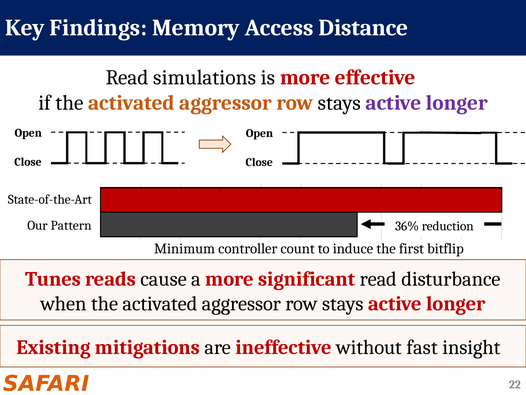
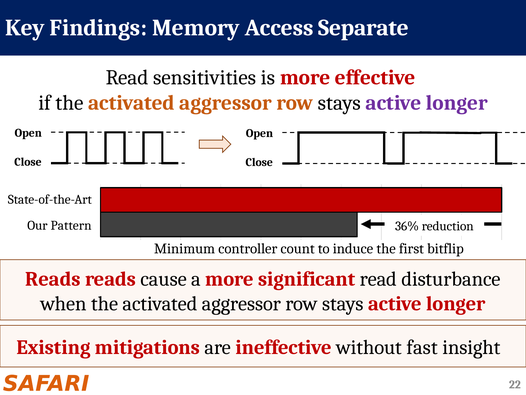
Distance: Distance -> Separate (364, 28)
simulations: simulations -> sensitivities (205, 77)
Tunes: Tunes -> Reads (53, 279)
